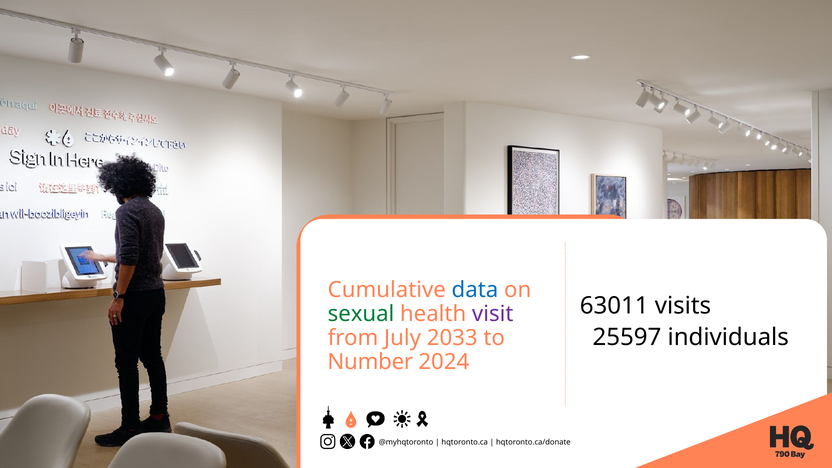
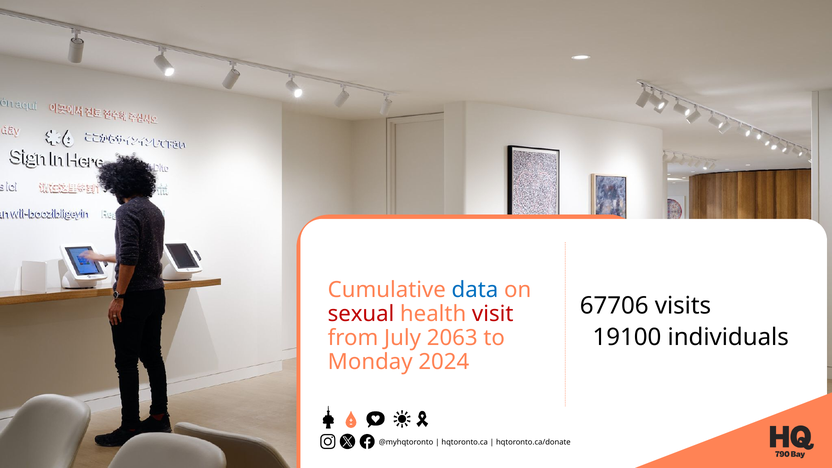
63011: 63011 -> 67706 (614, 306)
sexual colour: green -> red (361, 314)
visit colour: purple -> red (493, 314)
25597: 25597 -> 19100 (627, 337)
2033: 2033 -> 2063 (452, 338)
Number: Number -> Monday (370, 362)
